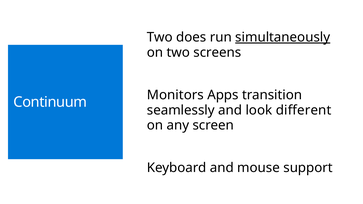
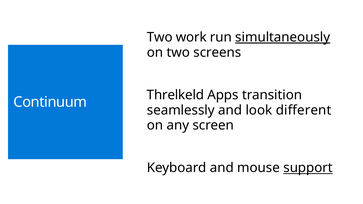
does: does -> work (191, 37)
Monitors: Monitors -> Threlkeld (175, 95)
support underline: none -> present (308, 168)
